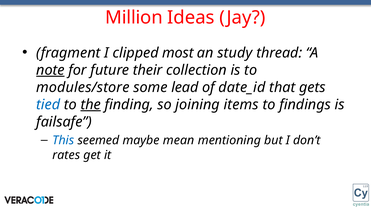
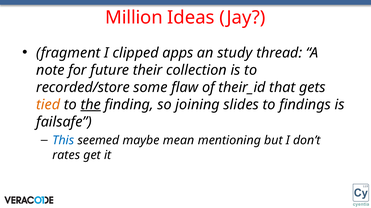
most: most -> apps (178, 53)
note underline: present -> none (50, 70)
modules/store: modules/store -> recorded/store (83, 88)
lead: lead -> flaw (185, 88)
date_id: date_id -> their_id (242, 88)
tied colour: blue -> orange (48, 105)
items: items -> slides (241, 105)
